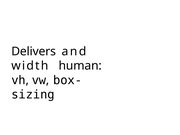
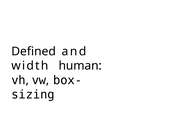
Delivers: Delivers -> Defined (34, 51)
